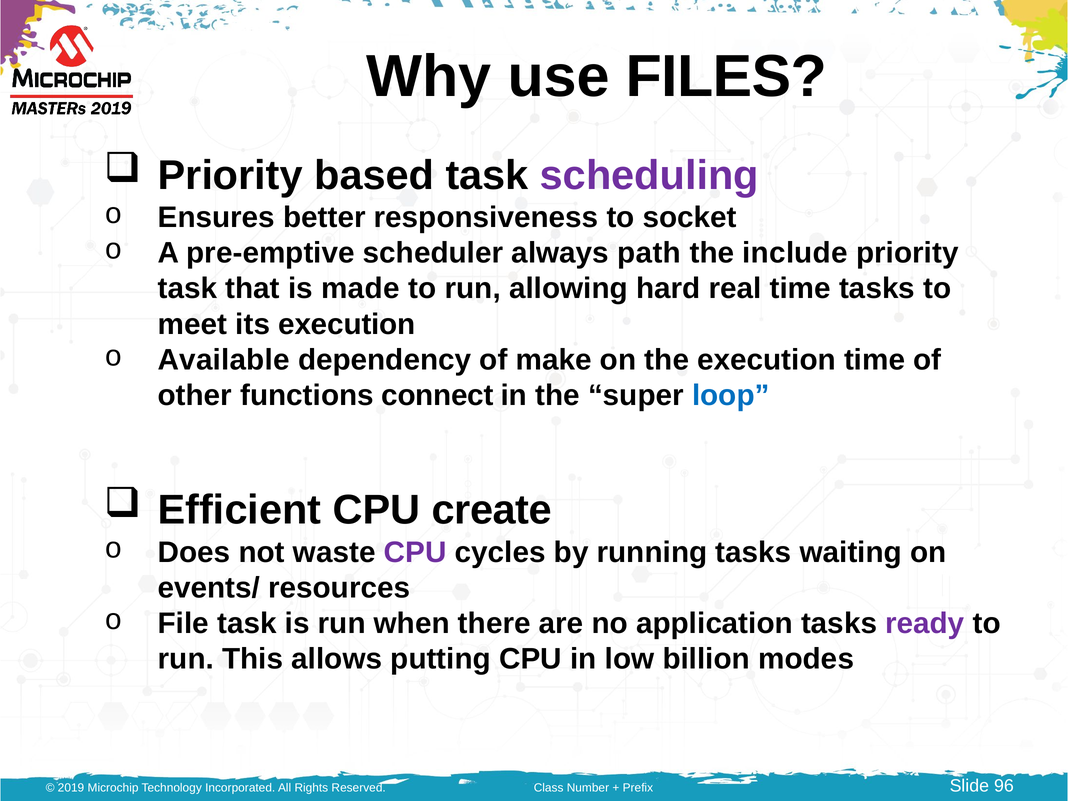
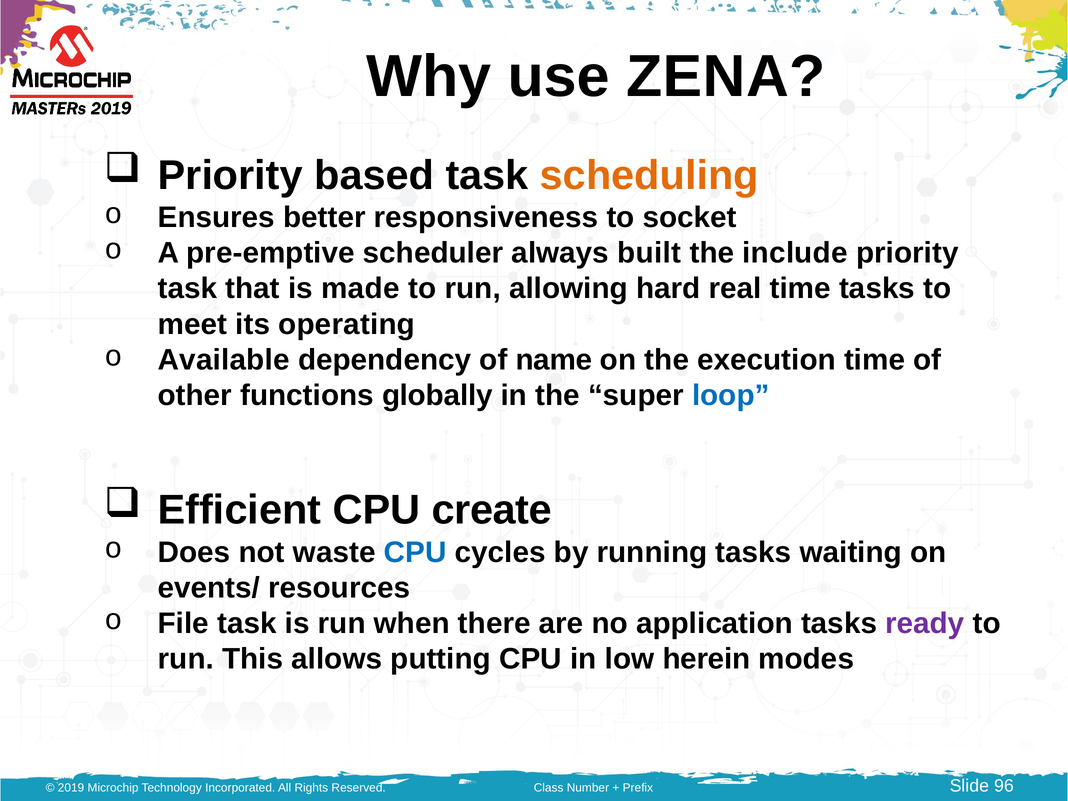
FILES: FILES -> ZENA (726, 76)
scheduling colour: purple -> orange (649, 176)
path: path -> built (649, 253)
its execution: execution -> operating (347, 324)
make: make -> name (554, 360)
connect: connect -> globally (437, 395)
CPU colour: purple -> blue (415, 552)
billion: billion -> herein (706, 659)
